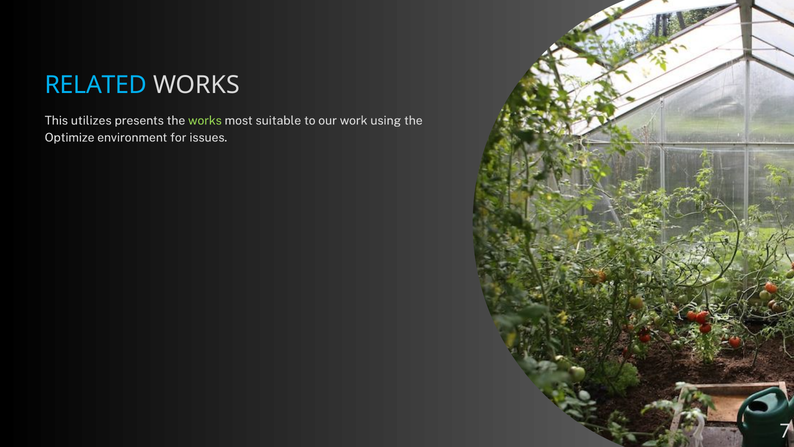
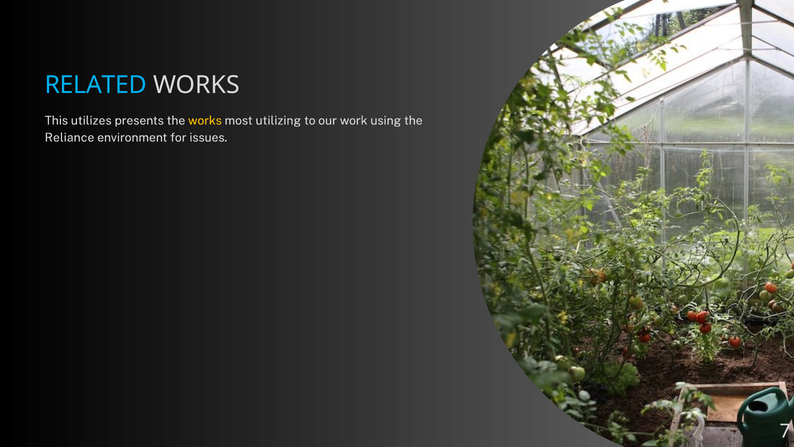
works colour: light green -> yellow (205, 121)
suitable: suitable -> utilizing (278, 121)
Optimize: Optimize -> Reliance (70, 137)
